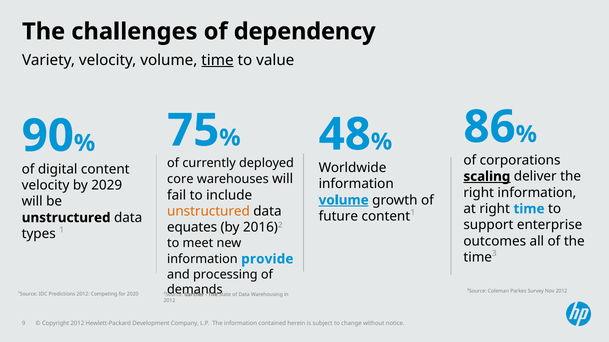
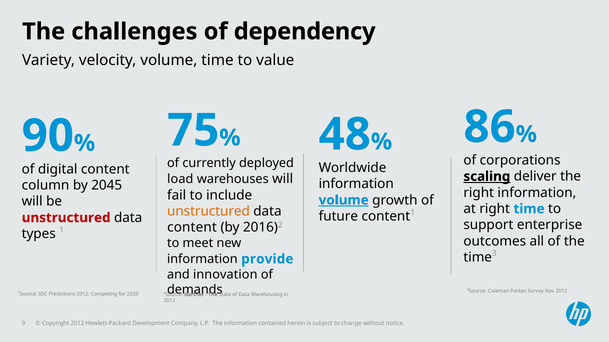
time underline: present -> none (217, 60)
core: core -> load (180, 179)
velocity: velocity -> column (46, 186)
2029: 2029 -> 2045 (107, 186)
unstructured colour: black -> red (66, 218)
equates: equates -> content (192, 228)
processing: processing -> innovation (225, 275)
